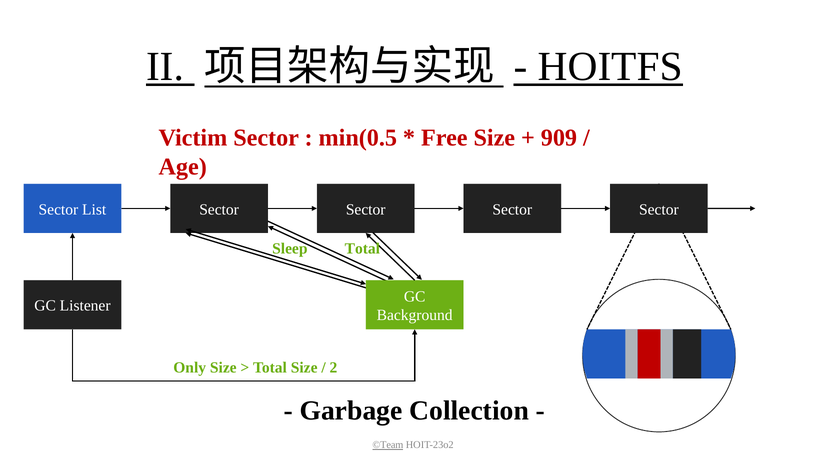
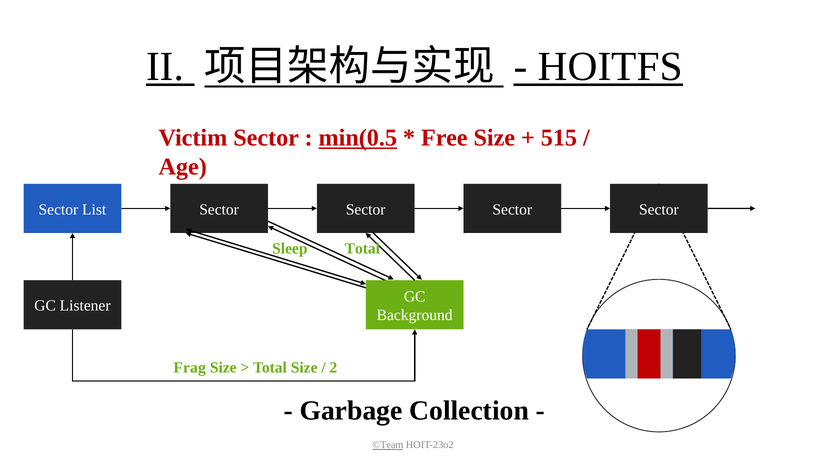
min(0.5 underline: none -> present (358, 138)
909: 909 -> 515 (559, 138)
Only: Only -> Frag (190, 368)
